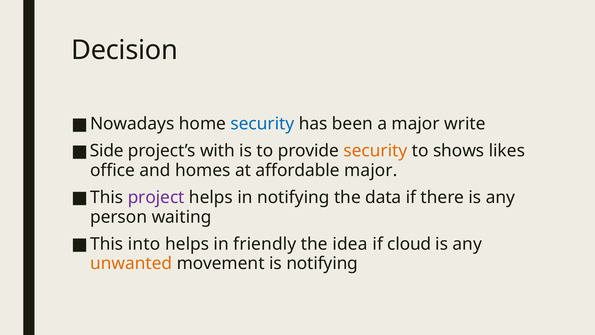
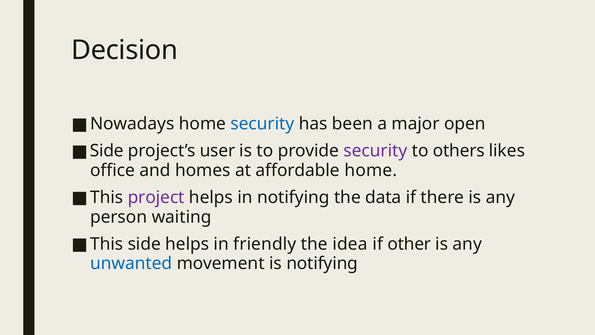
write: write -> open (465, 124)
with: with -> user (217, 151)
security colour: orange -> purple (375, 151)
shows: shows -> others (459, 151)
affordable major: major -> home (371, 170)
This into: into -> side (144, 244)
cloud: cloud -> other (409, 244)
unwanted colour: orange -> blue (131, 263)
